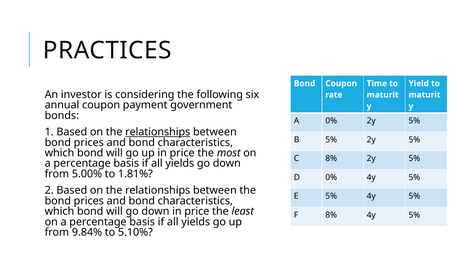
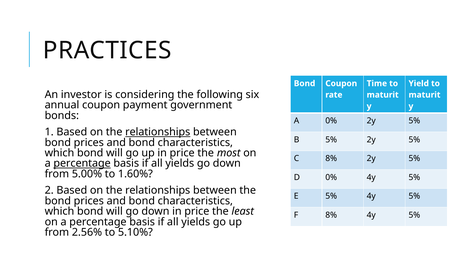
percentage underline: none -> present (82, 163)
1.81%: 1.81% -> 1.60% (135, 174)
9.84%: 9.84% -> 2.56% (87, 232)
